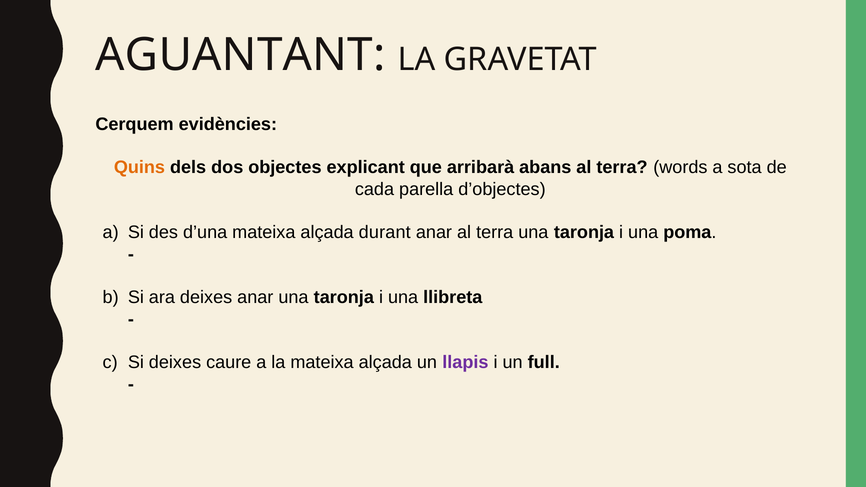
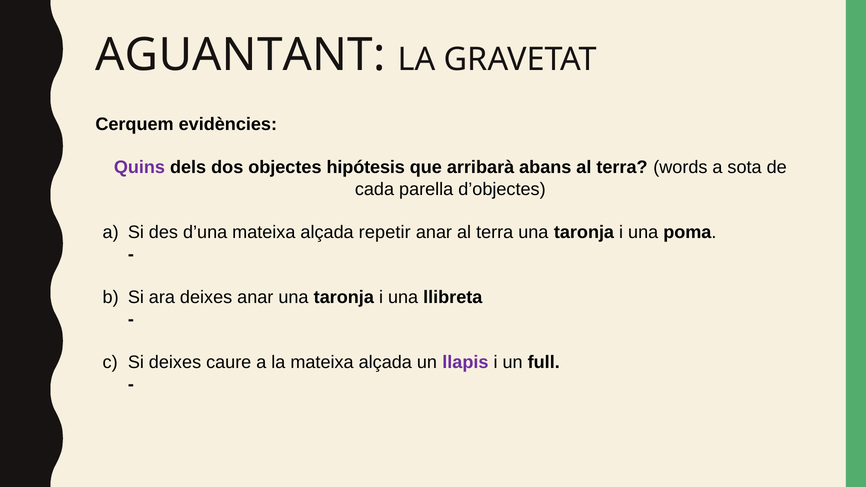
Quins colour: orange -> purple (139, 168)
explicant: explicant -> hipótesis (366, 168)
durant: durant -> repetir (385, 233)
